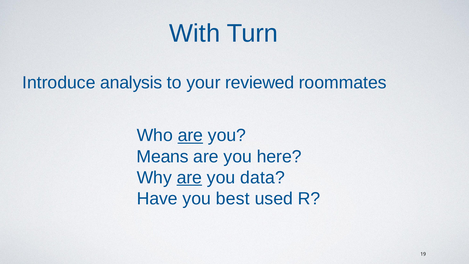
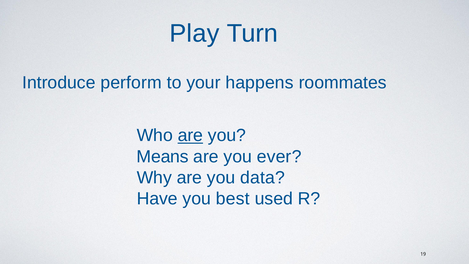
With: With -> Play (195, 34)
analysis: analysis -> perform (131, 83)
reviewed: reviewed -> happens (260, 83)
here: here -> ever (279, 156)
are underline: present -> none (189, 178)
